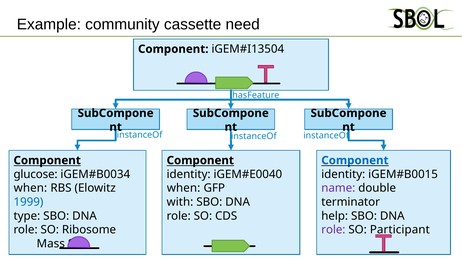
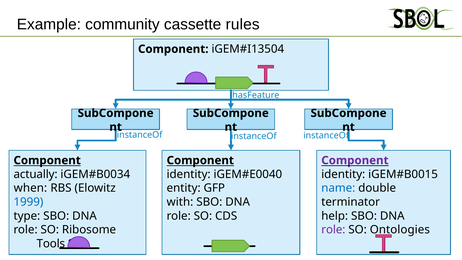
need: need -> rules (243, 24)
Component colour: blue -> purple (355, 160)
glucose: glucose -> actually (36, 174)
when: when -> entity (184, 188)
name colour: purple -> blue (338, 188)
Participant: Participant -> Ontologies (400, 230)
Mass: Mass -> Tools (51, 244)
